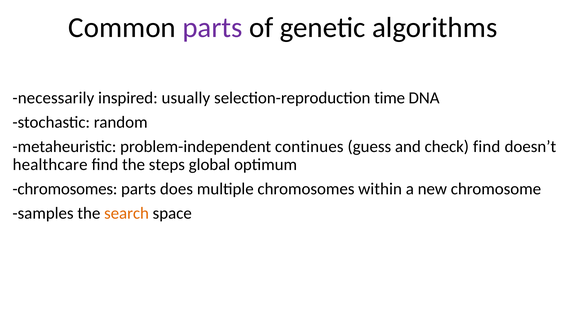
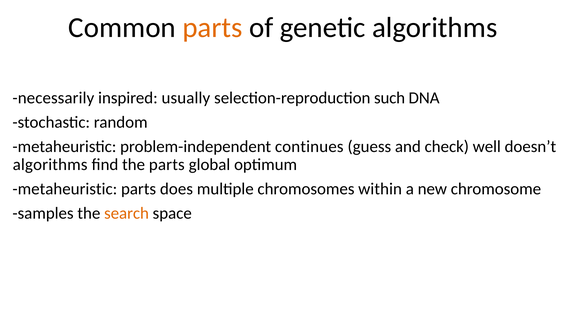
parts colour: purple -> orange (212, 28)
time: time -> such (390, 98)
check find: find -> well (487, 147)
healthcare: healthcare -> algorithms (50, 165)
the steps: steps -> parts (167, 165)
chromosomes: chromosomes -> metaheuristic (65, 189)
